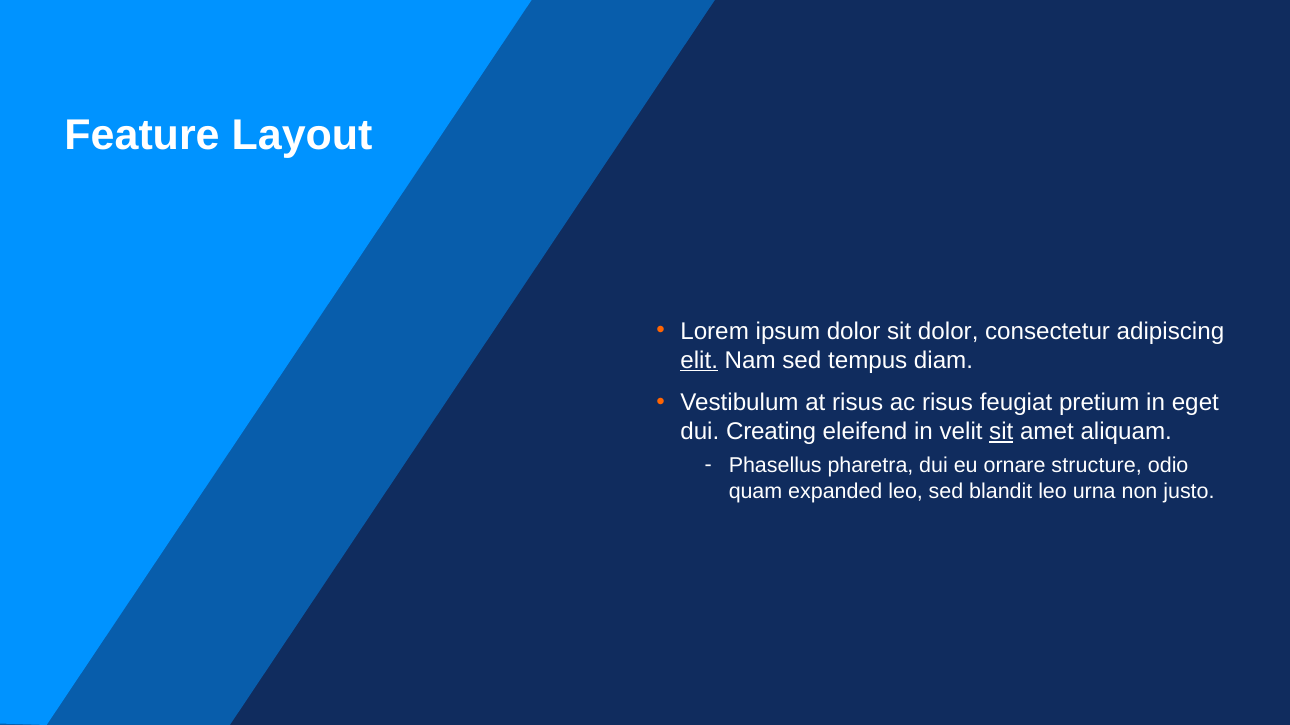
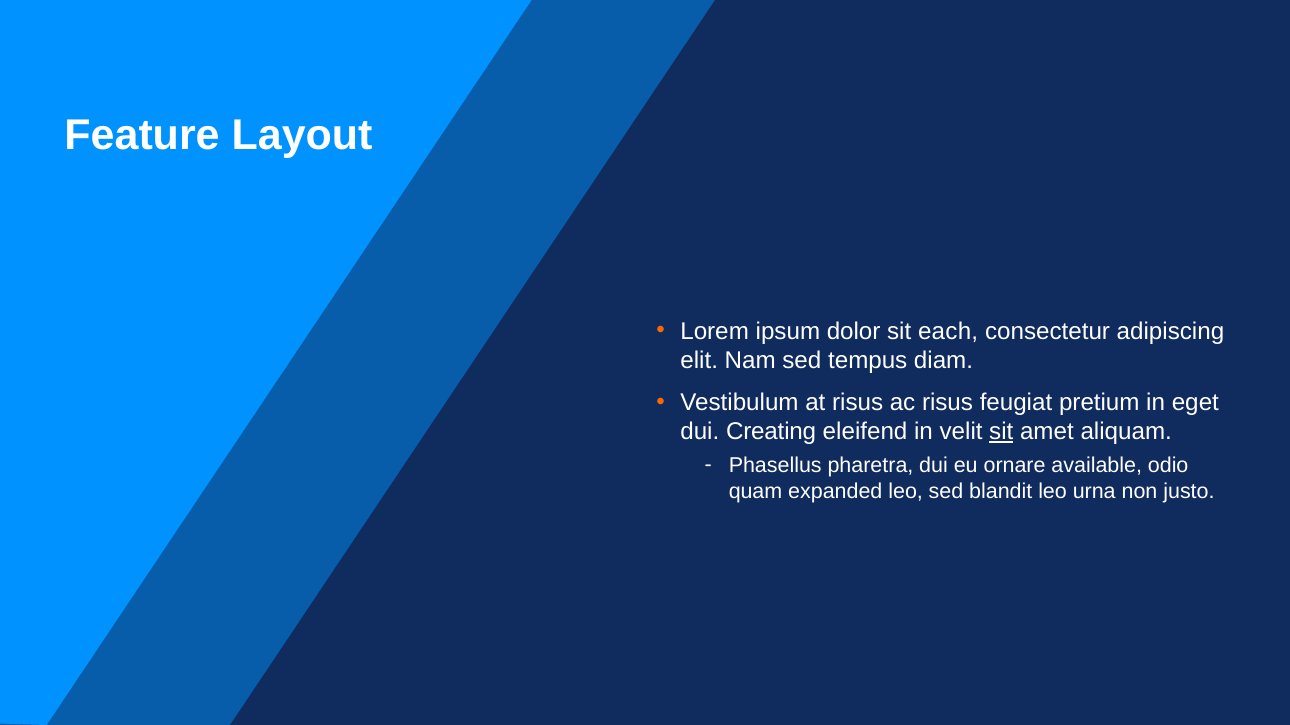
sit dolor: dolor -> each (948, 331)
elit underline: present -> none (699, 360)
structure: structure -> available (1097, 466)
